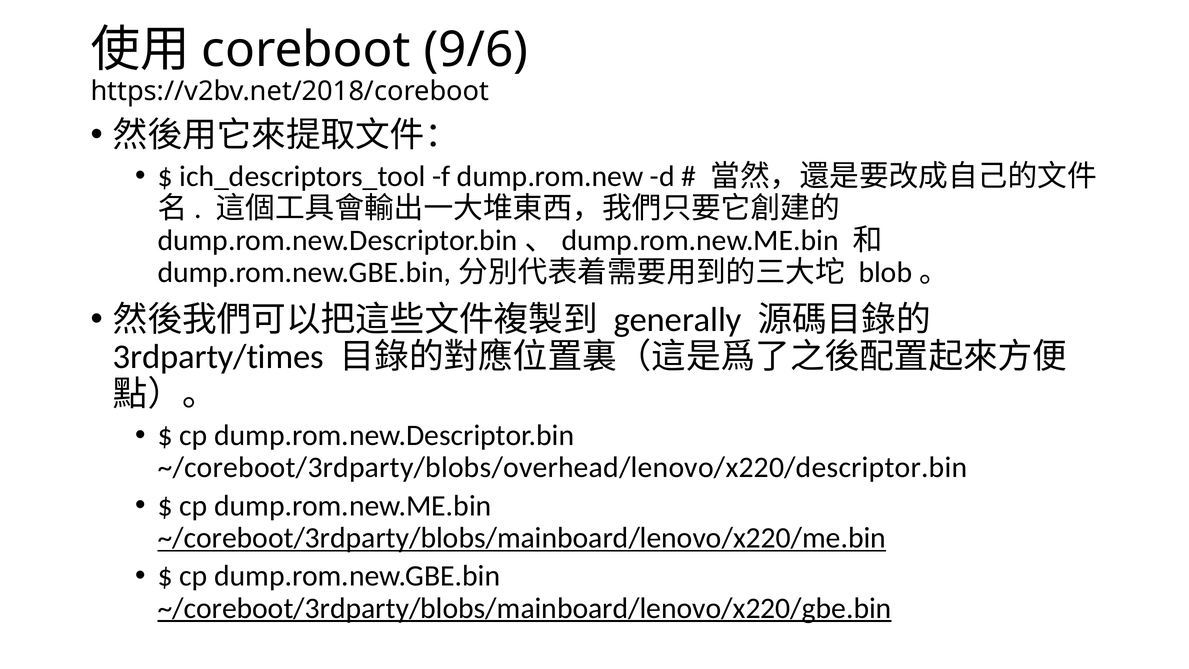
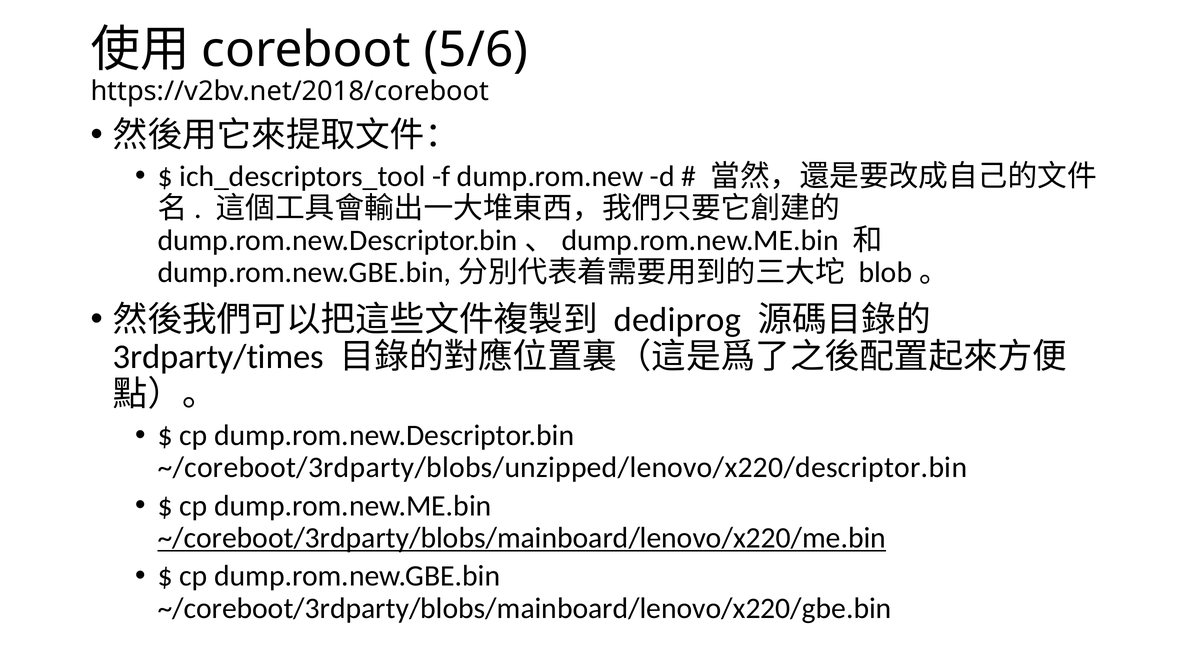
9/6: 9/6 -> 5/6 (476, 50)
generally: generally -> dediprog (677, 320)
~/coreboot/3rdparty/blobs/overhead/lenovo/x220/descriptor.bin: ~/coreboot/3rdparty/blobs/overhead/lenovo/x220/descriptor.bin -> ~/coreboot/3rdparty/blobs/unzipped/lenovo/x220/descriptor.bin (562, 467)
~/coreboot/3rdparty/blobs/mainboard/lenovo/x220/gbe.bin underline: present -> none (524, 608)
